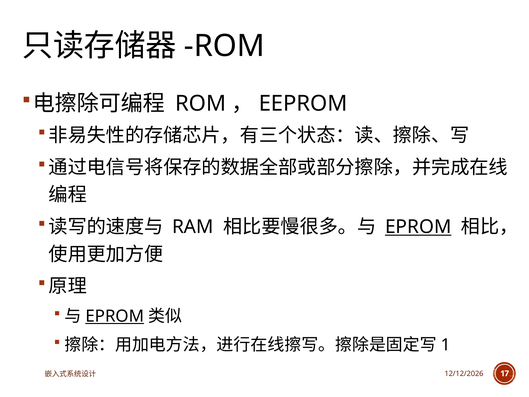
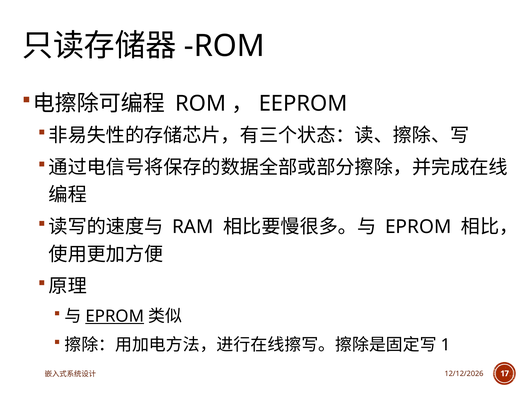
EPROM underline: present -> none (418, 227)
